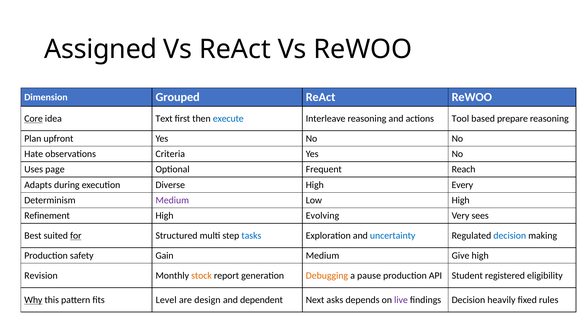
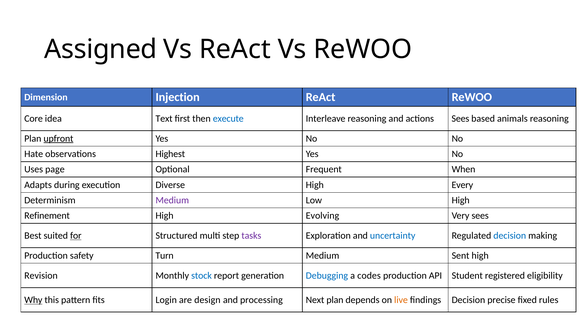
Grouped: Grouped -> Injection (178, 97)
Core underline: present -> none (34, 119)
actions Tool: Tool -> Sees (460, 119)
prepare: prepare -> animals (512, 119)
upfront underline: none -> present (58, 139)
Criteria: Criteria -> Highest (170, 154)
Reach: Reach -> When (464, 170)
tasks colour: blue -> purple (251, 236)
Gain: Gain -> Turn (165, 256)
Give: Give -> Sent (461, 256)
stock colour: orange -> blue (202, 276)
Debugging colour: orange -> blue (327, 276)
pause: pause -> codes (369, 276)
Level: Level -> Login (166, 300)
dependent: dependent -> processing (261, 300)
Next asks: asks -> plan (335, 300)
live colour: purple -> orange (401, 300)
heavily: heavily -> precise (501, 300)
